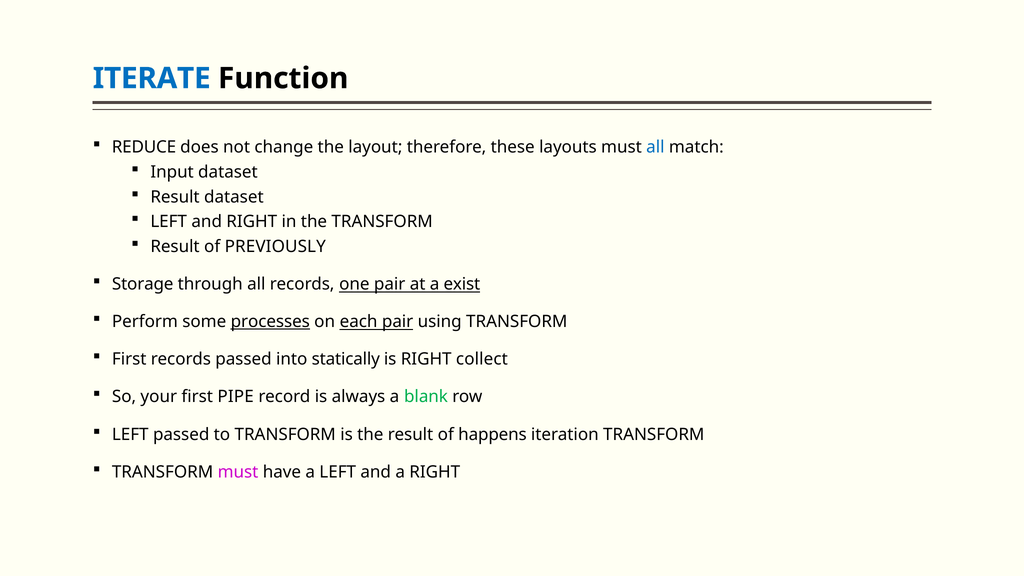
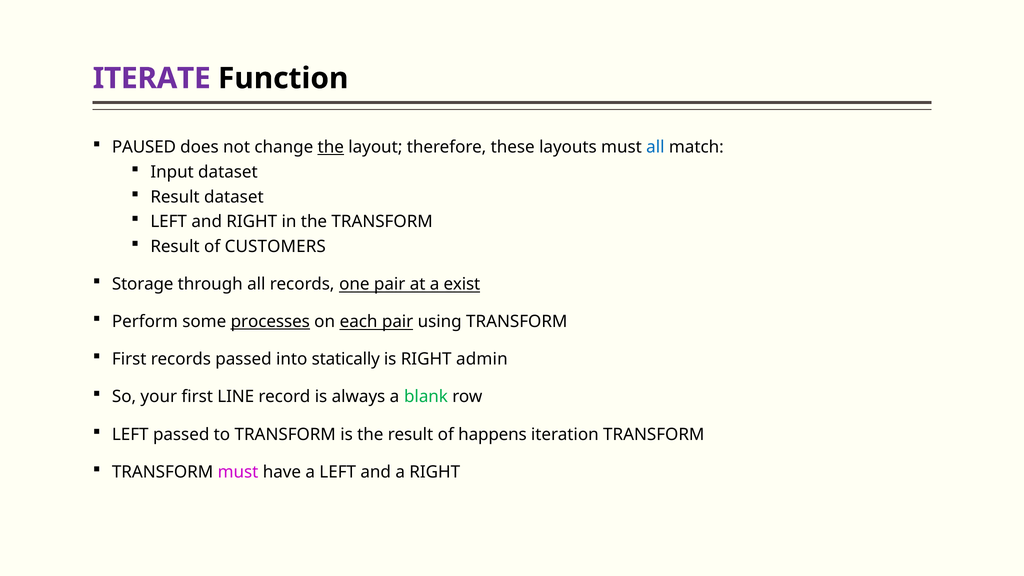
ITERATE colour: blue -> purple (152, 78)
REDUCE: REDUCE -> PAUSED (144, 147)
the underline: none -> present (331, 147)
PREVIOUSLY: PREVIOUSLY -> CUSTOMERS (275, 247)
collect: collect -> admin (482, 359)
PIPE: PIPE -> LINE (236, 397)
